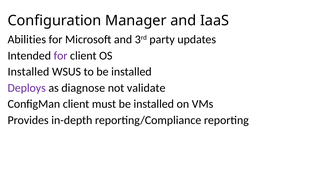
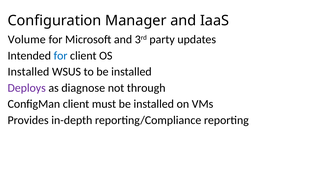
Abilities: Abilities -> Volume (27, 39)
for colour: purple -> blue (61, 56)
validate: validate -> through (146, 88)
